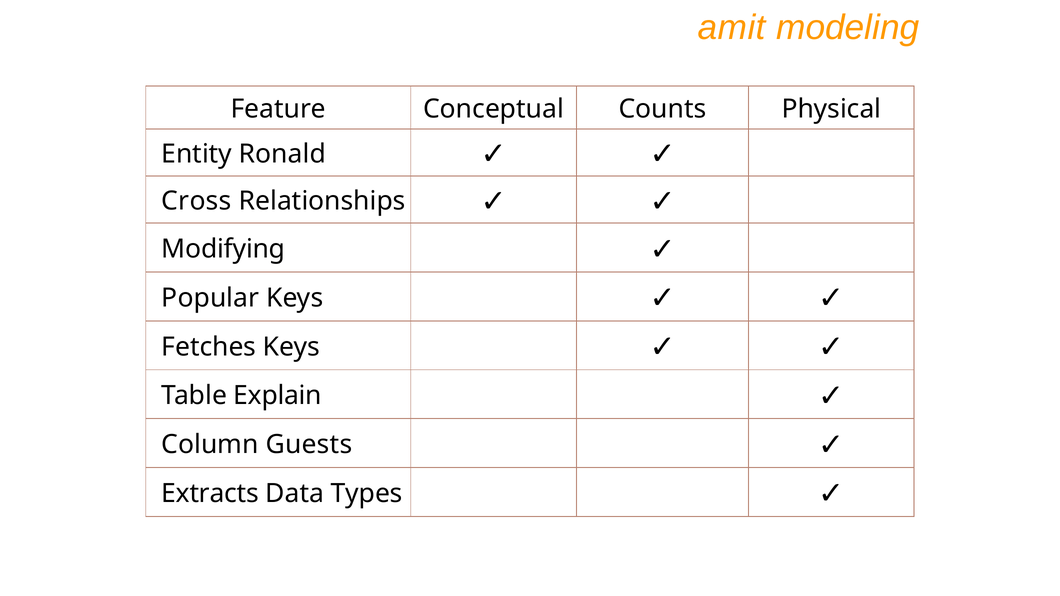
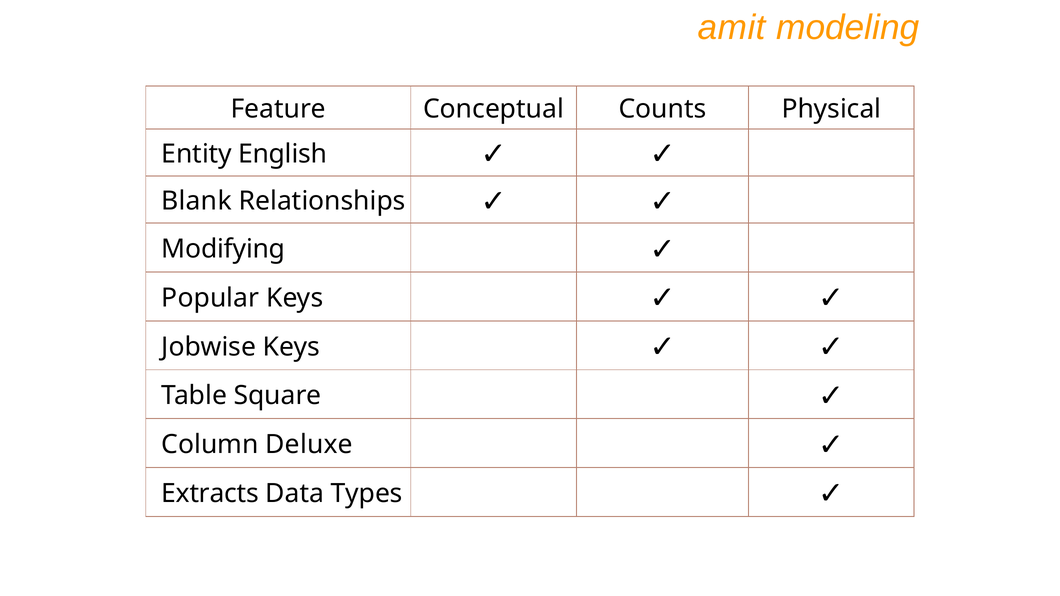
Ronald: Ronald -> English (283, 154)
Cross: Cross -> Blank (197, 201)
Fetches: Fetches -> Jobwise (209, 347)
Explain: Explain -> Square (278, 396)
Guests: Guests -> Deluxe (309, 445)
